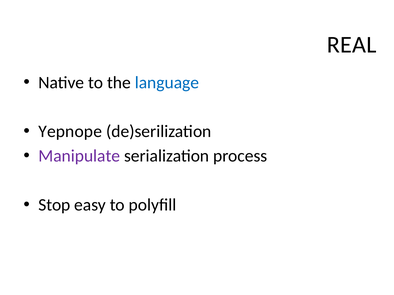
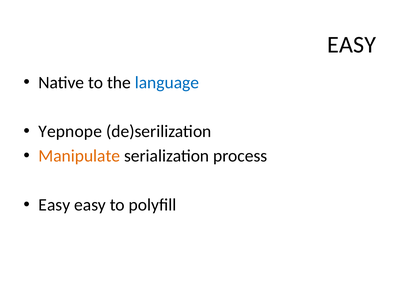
REAL: REAL -> EASY (352, 45)
Manipulate colour: purple -> orange (79, 156)
Stop: Stop -> Easy (54, 205)
